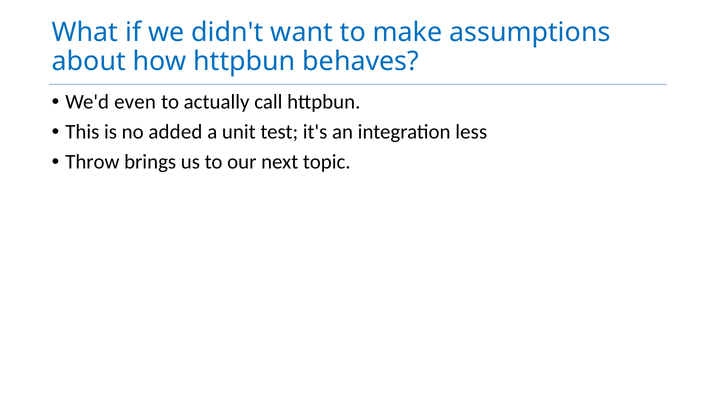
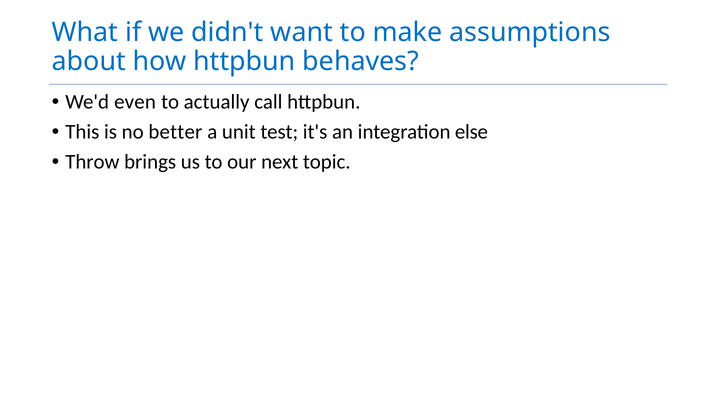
added: added -> better (175, 132)
less: less -> else (471, 132)
